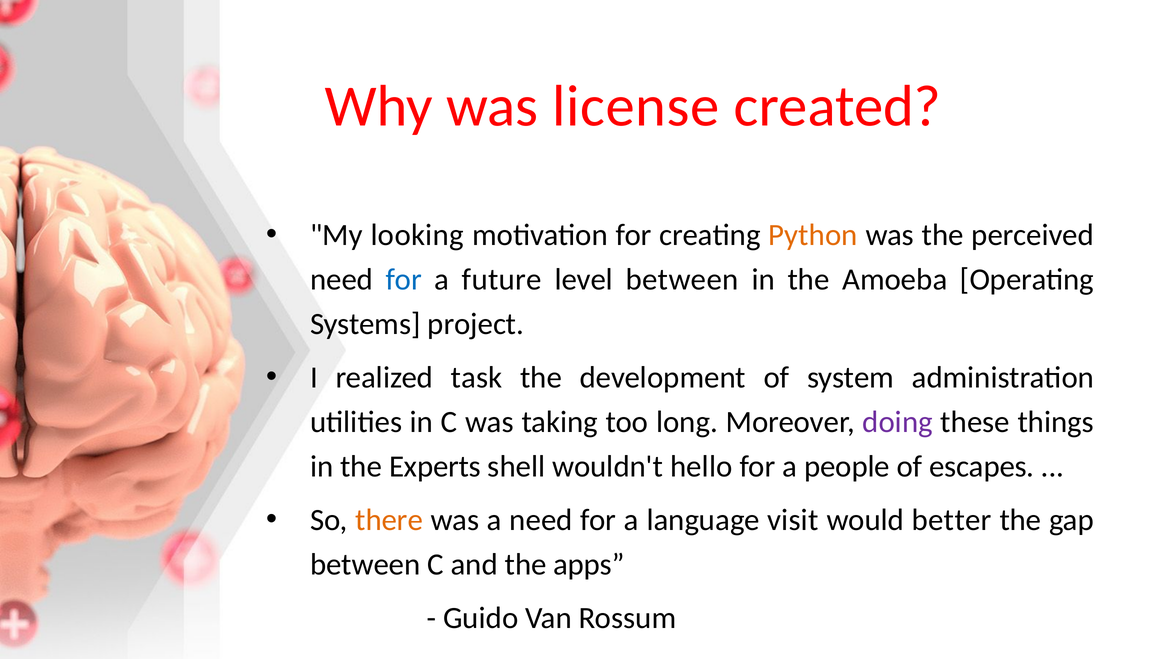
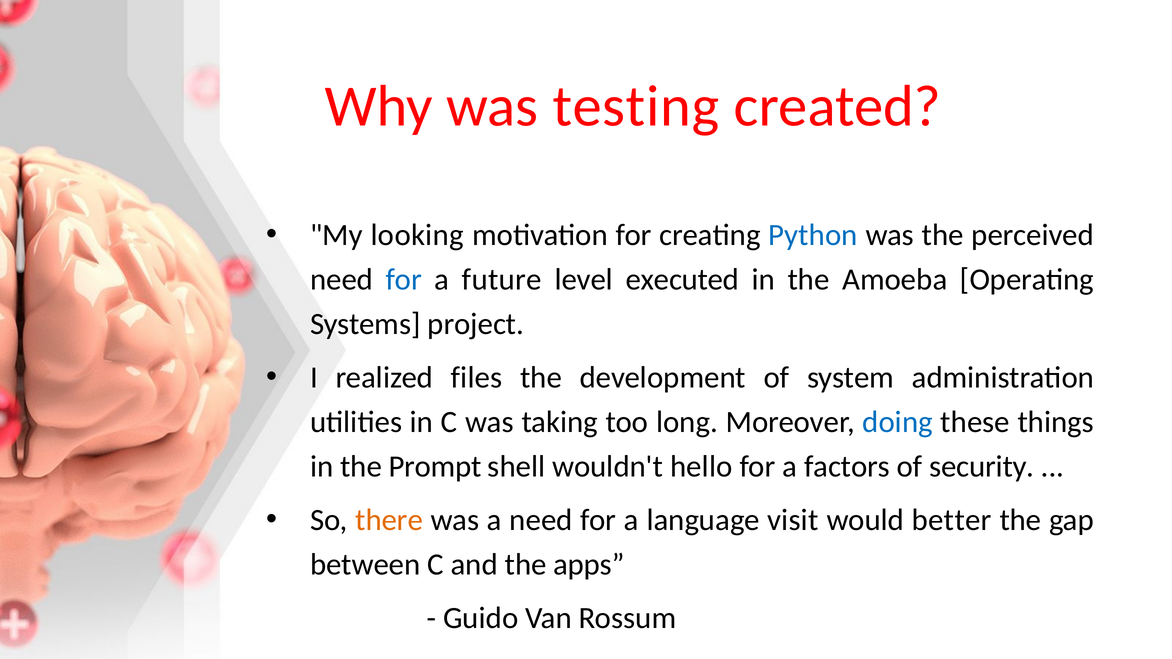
license: license -> testing (636, 106)
Python colour: orange -> blue (813, 235)
level between: between -> executed (682, 280)
task: task -> files (477, 378)
doing colour: purple -> blue (898, 422)
Experts: Experts -> Prompt (435, 467)
people: people -> factors (847, 467)
escapes: escapes -> security (982, 467)
